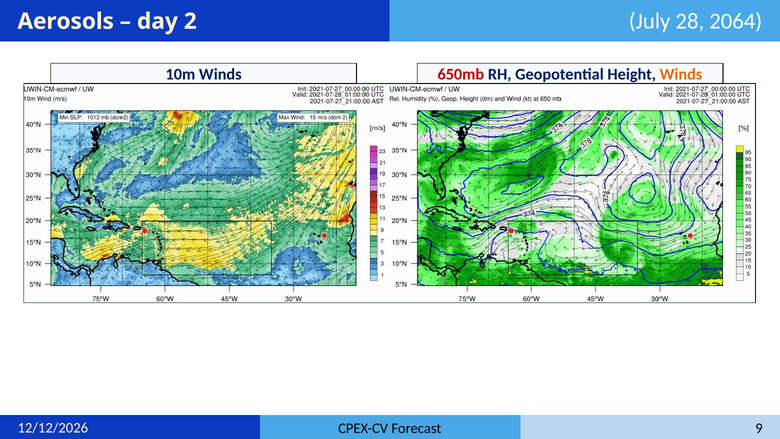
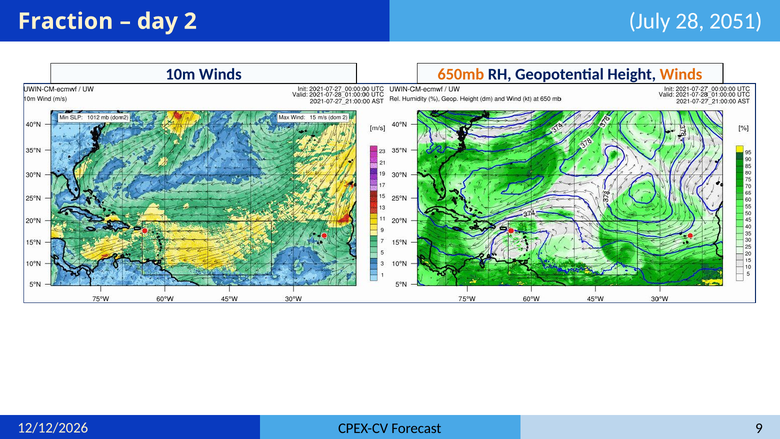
Aerosols: Aerosols -> Fraction (65, 21)
2064: 2064 -> 2051 (736, 21)
650mb colour: red -> orange (461, 75)
